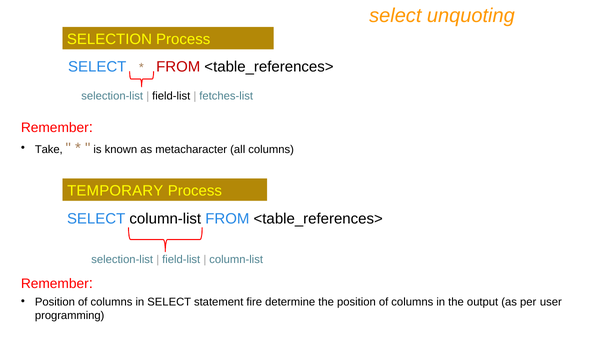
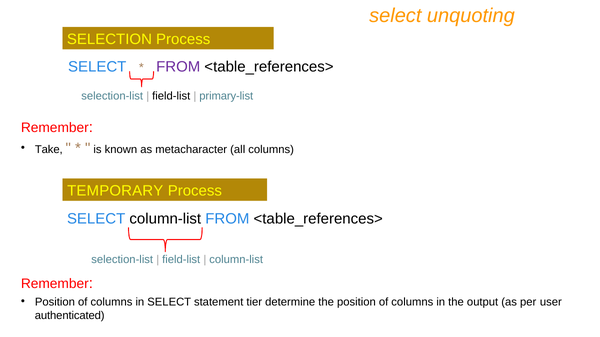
FROM colour: red -> purple (178, 67)
fetches-list: fetches-list -> primary-list (226, 96)
fire: fire -> tier (254, 302)
programming: programming -> authenticated (70, 316)
